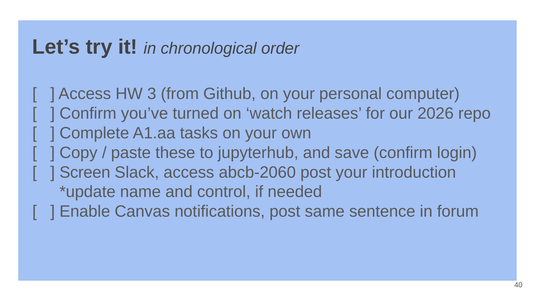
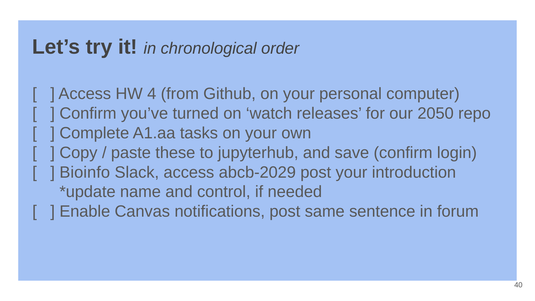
3: 3 -> 4 (152, 94)
2026: 2026 -> 2050 (436, 113)
Screen: Screen -> Bioinfo (85, 172)
abcb-2060: abcb-2060 -> abcb-2029 (257, 172)
